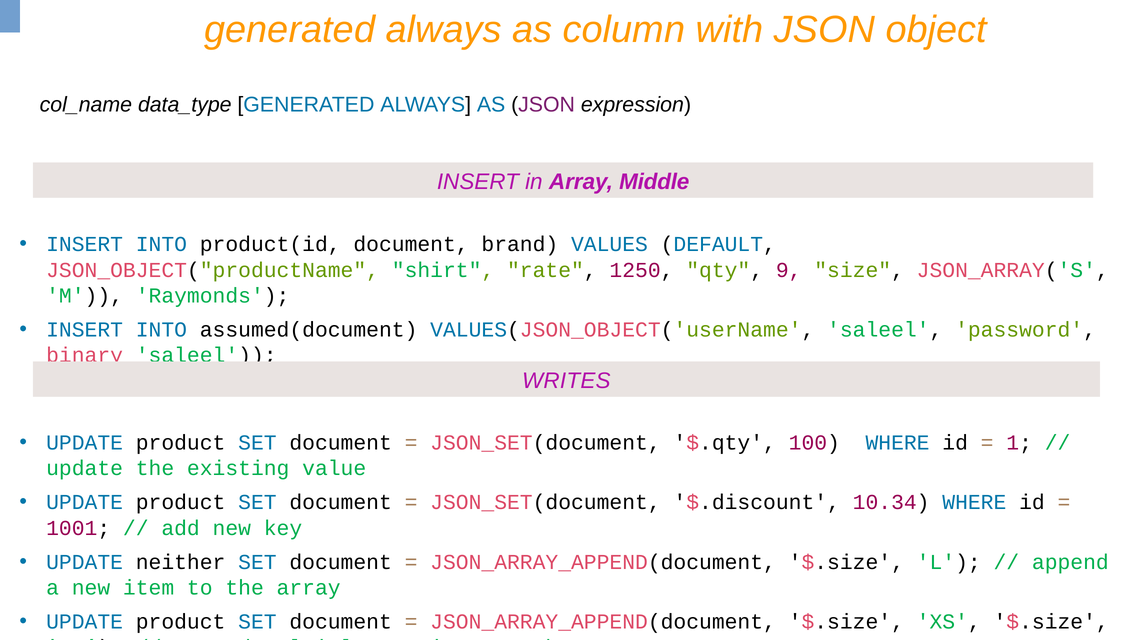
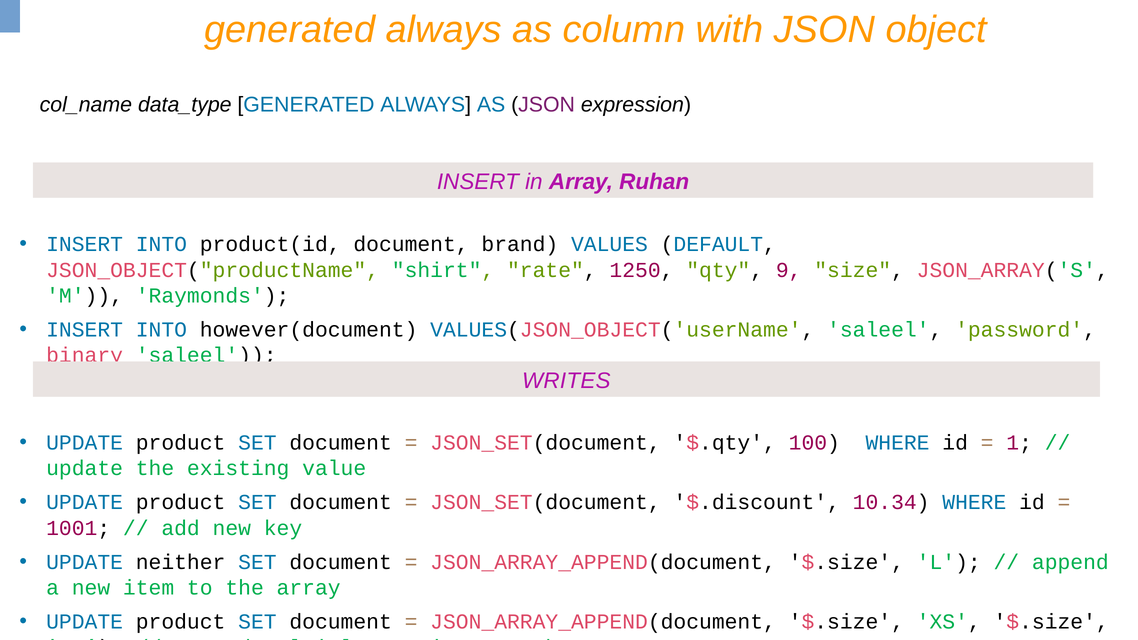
Middle: Middle -> Ruhan (654, 182)
assumed(document: assumed(document -> however(document (309, 330)
